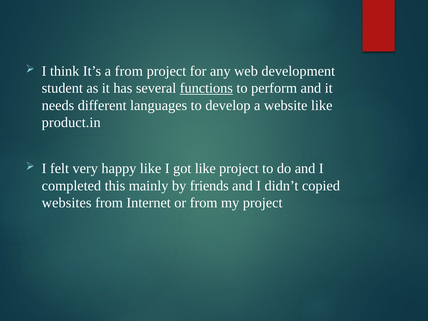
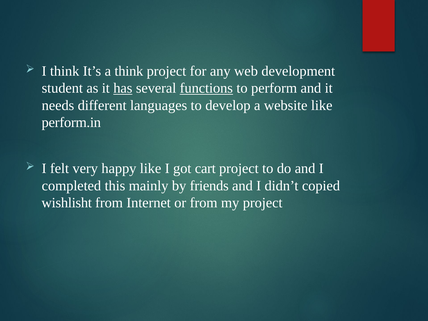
a from: from -> think (129, 71)
has underline: none -> present (123, 88)
product.in: product.in -> perform.in (71, 122)
got like: like -> cart (205, 169)
websites: websites -> wishlisht (67, 203)
